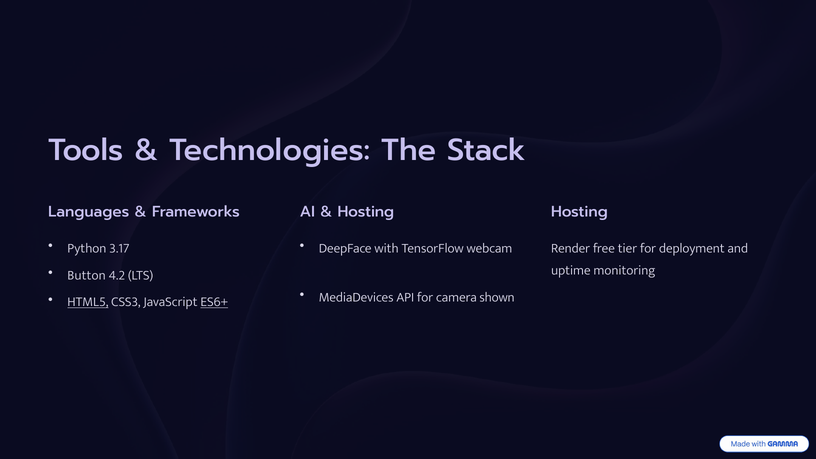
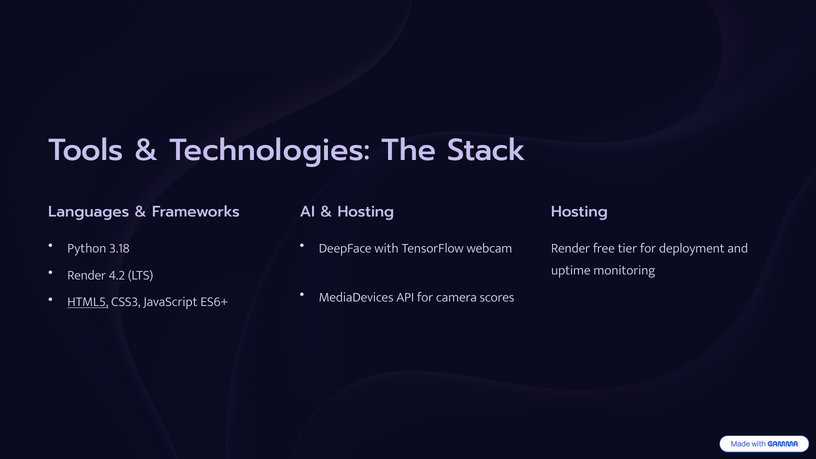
3.17: 3.17 -> 3.18 (119, 248)
Button: Button -> Render (87, 275)
shown: shown -> scores (497, 297)
ES6+ underline: present -> none (214, 302)
